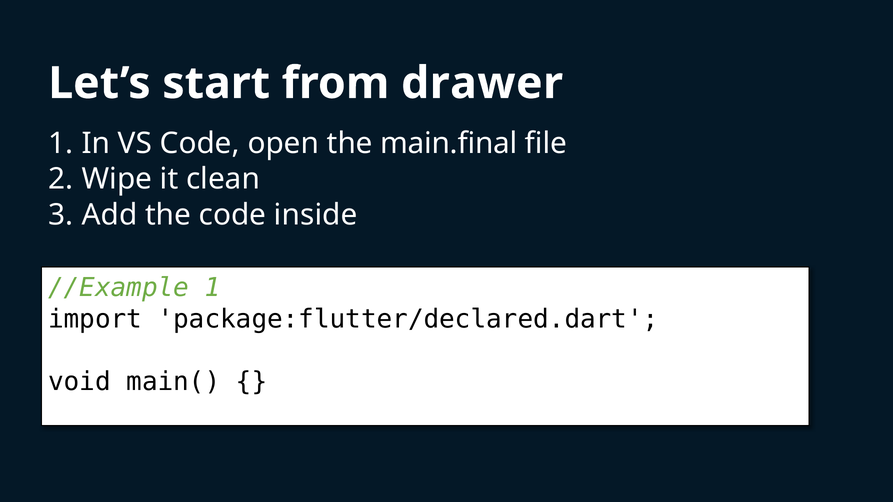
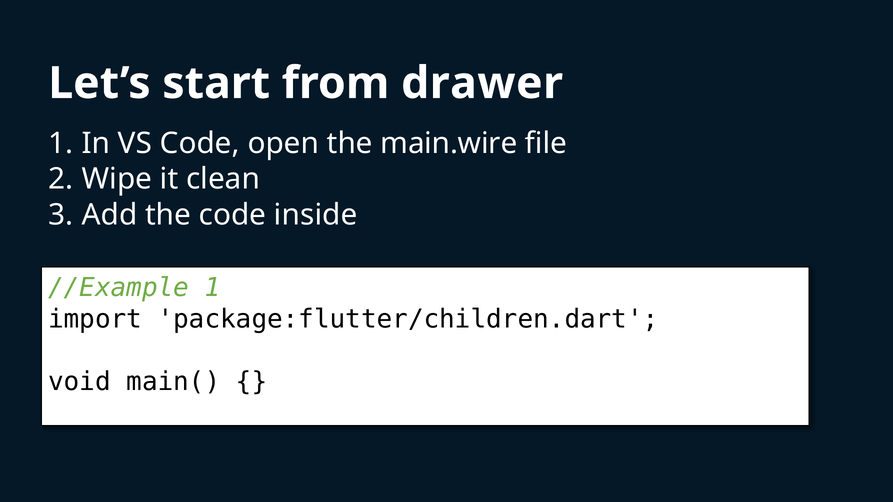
main.final: main.final -> main.wire (449, 143)
package:flutter/declared.dart: package:flutter/declared.dart -> package:flutter/children.dart (408, 319)
